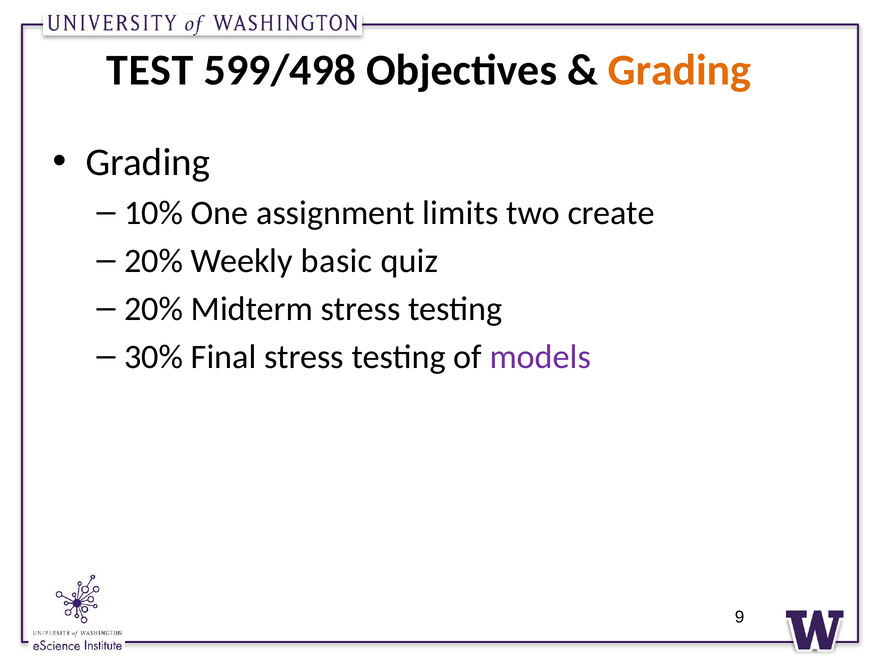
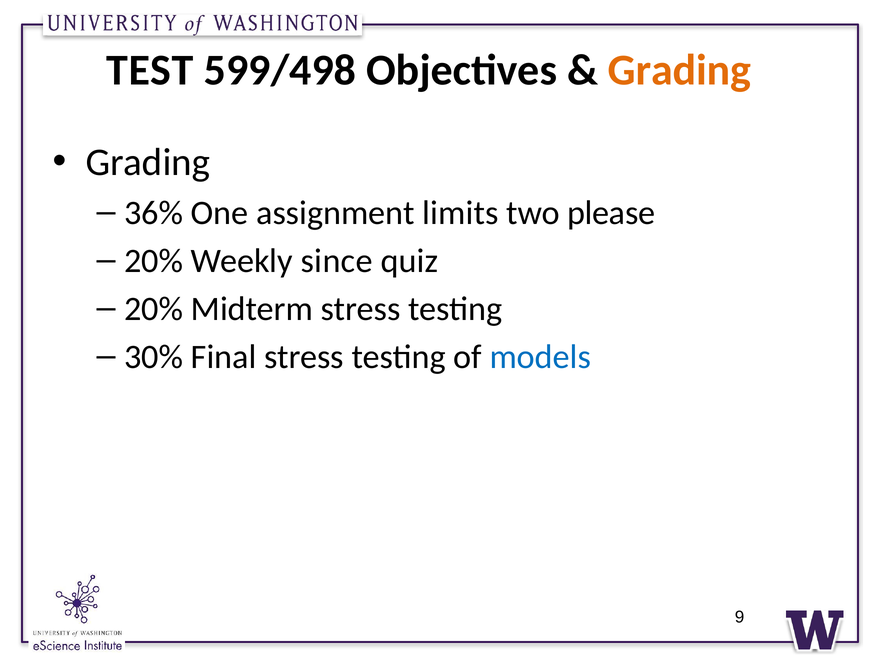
10%: 10% -> 36% (154, 213)
create: create -> please (611, 213)
basic: basic -> since (337, 261)
models colour: purple -> blue (540, 357)
